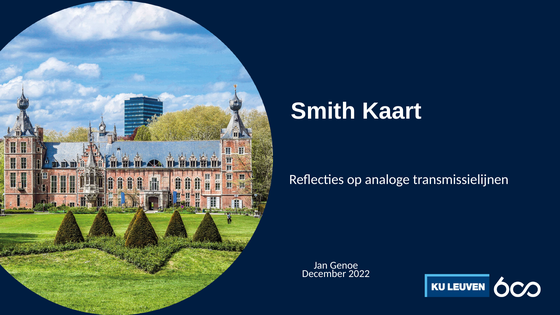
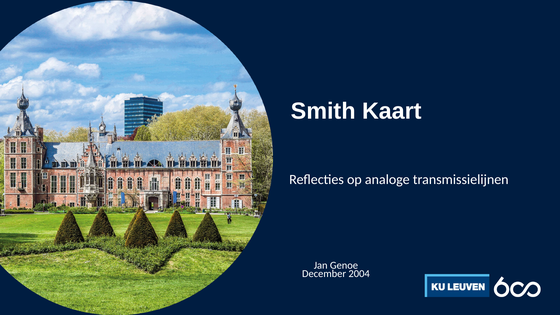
2022: 2022 -> 2004 (359, 274)
